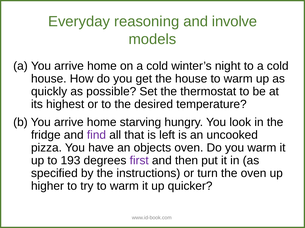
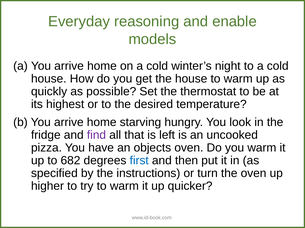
involve: involve -> enable (235, 22)
193: 193 -> 682 (70, 161)
first colour: purple -> blue (139, 161)
